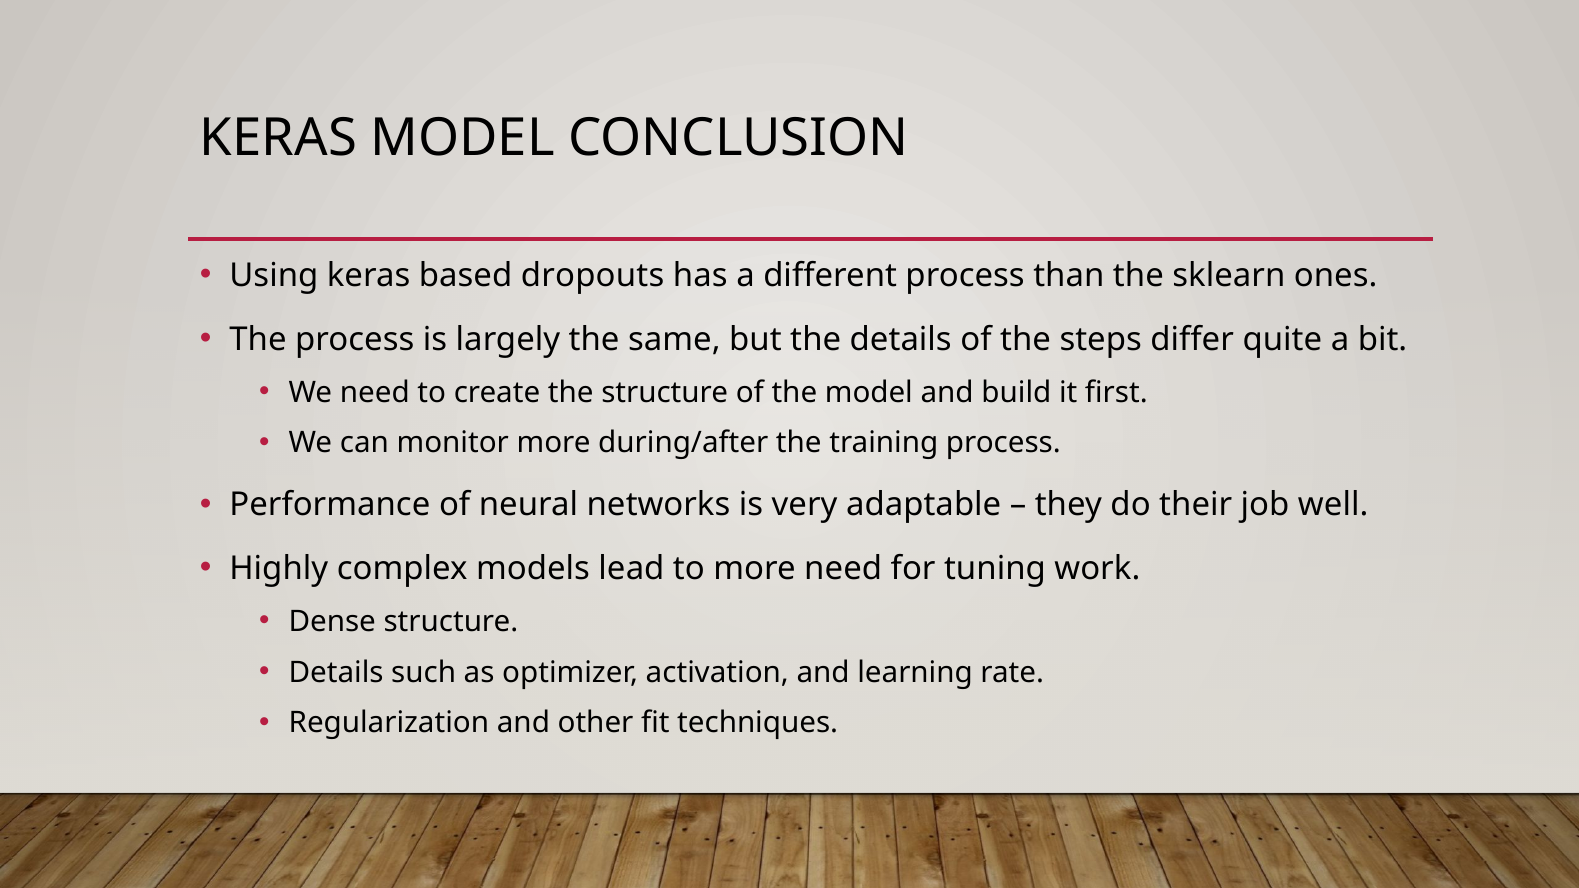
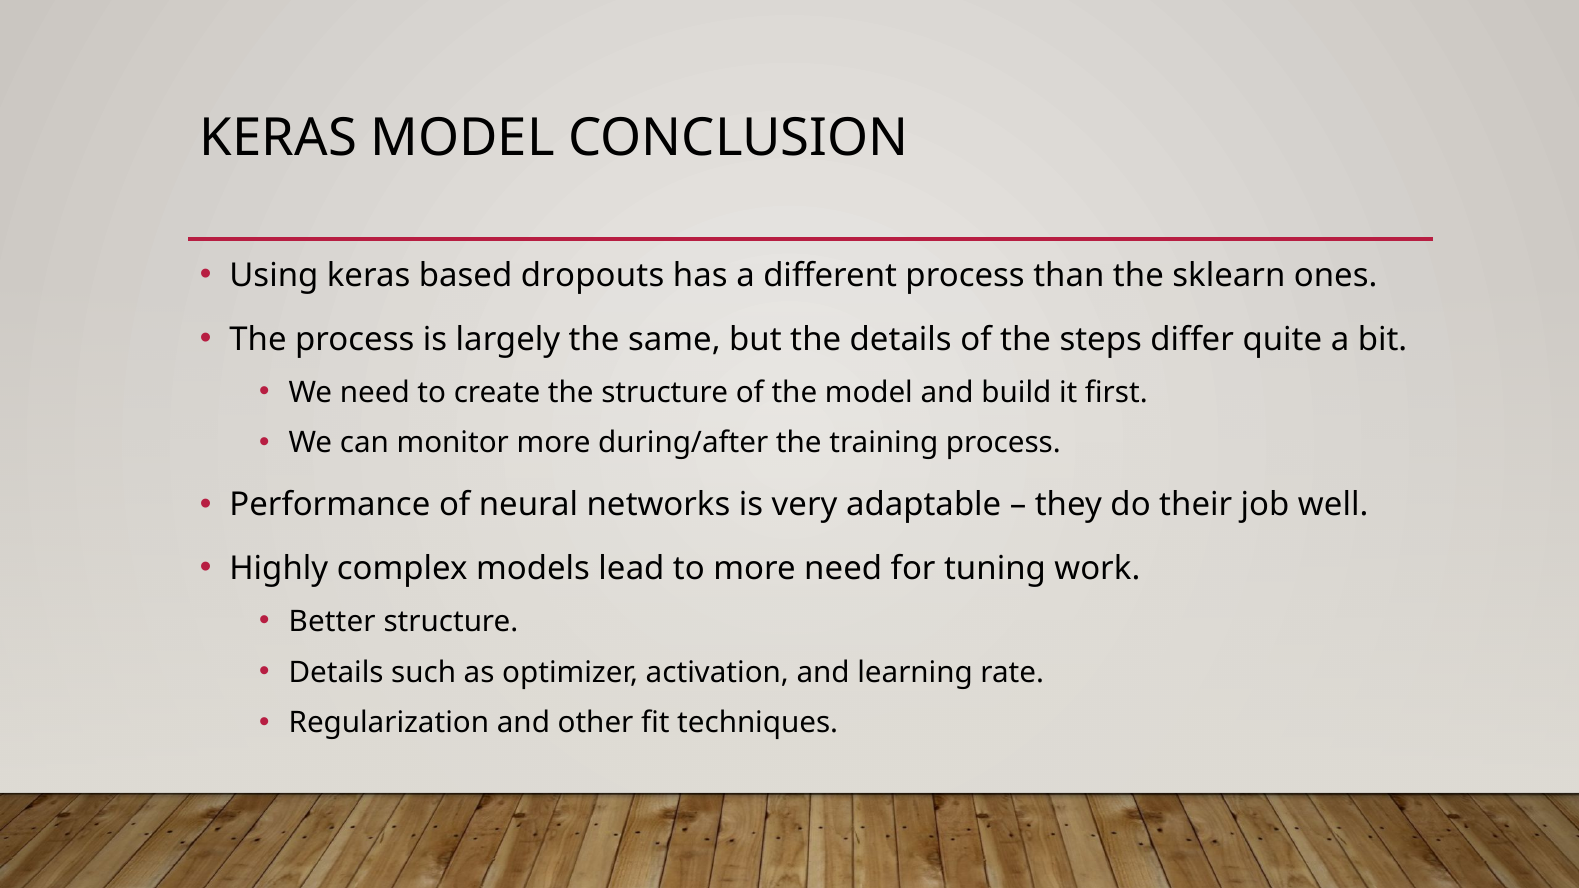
Dense: Dense -> Better (332, 622)
